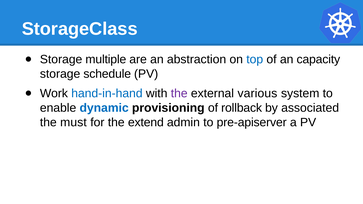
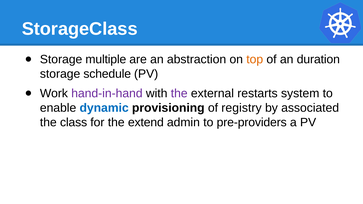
top colour: blue -> orange (255, 59)
capacity: capacity -> duration (318, 59)
hand-in-hand colour: blue -> purple (107, 93)
various: various -> restarts (257, 93)
rollback: rollback -> registry (241, 108)
must: must -> class (74, 123)
pre-apiserver: pre-apiserver -> pre-providers (252, 123)
